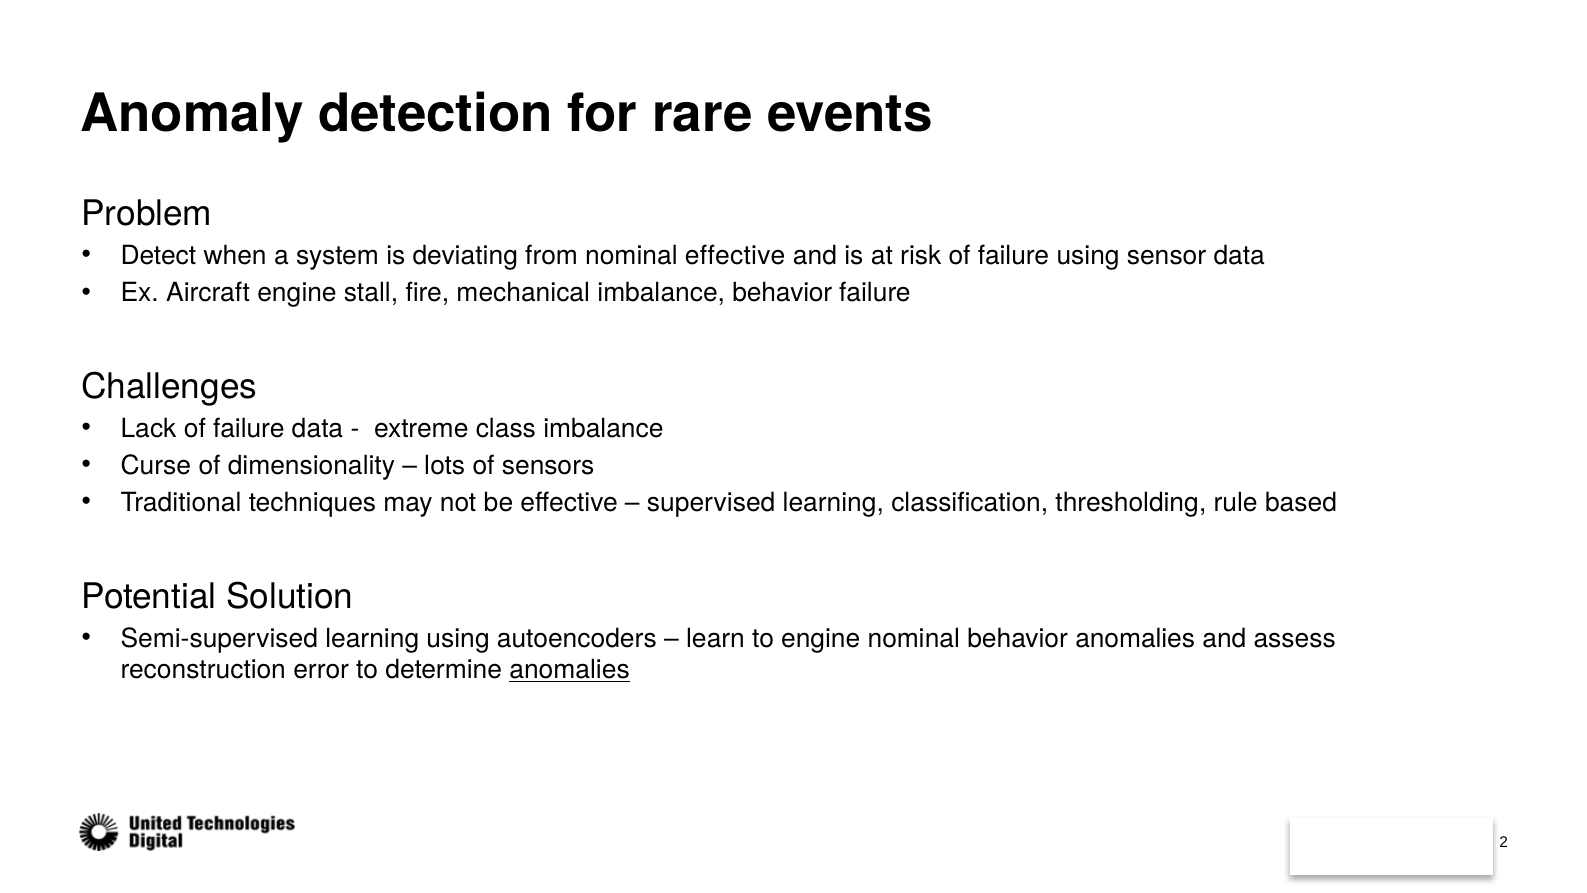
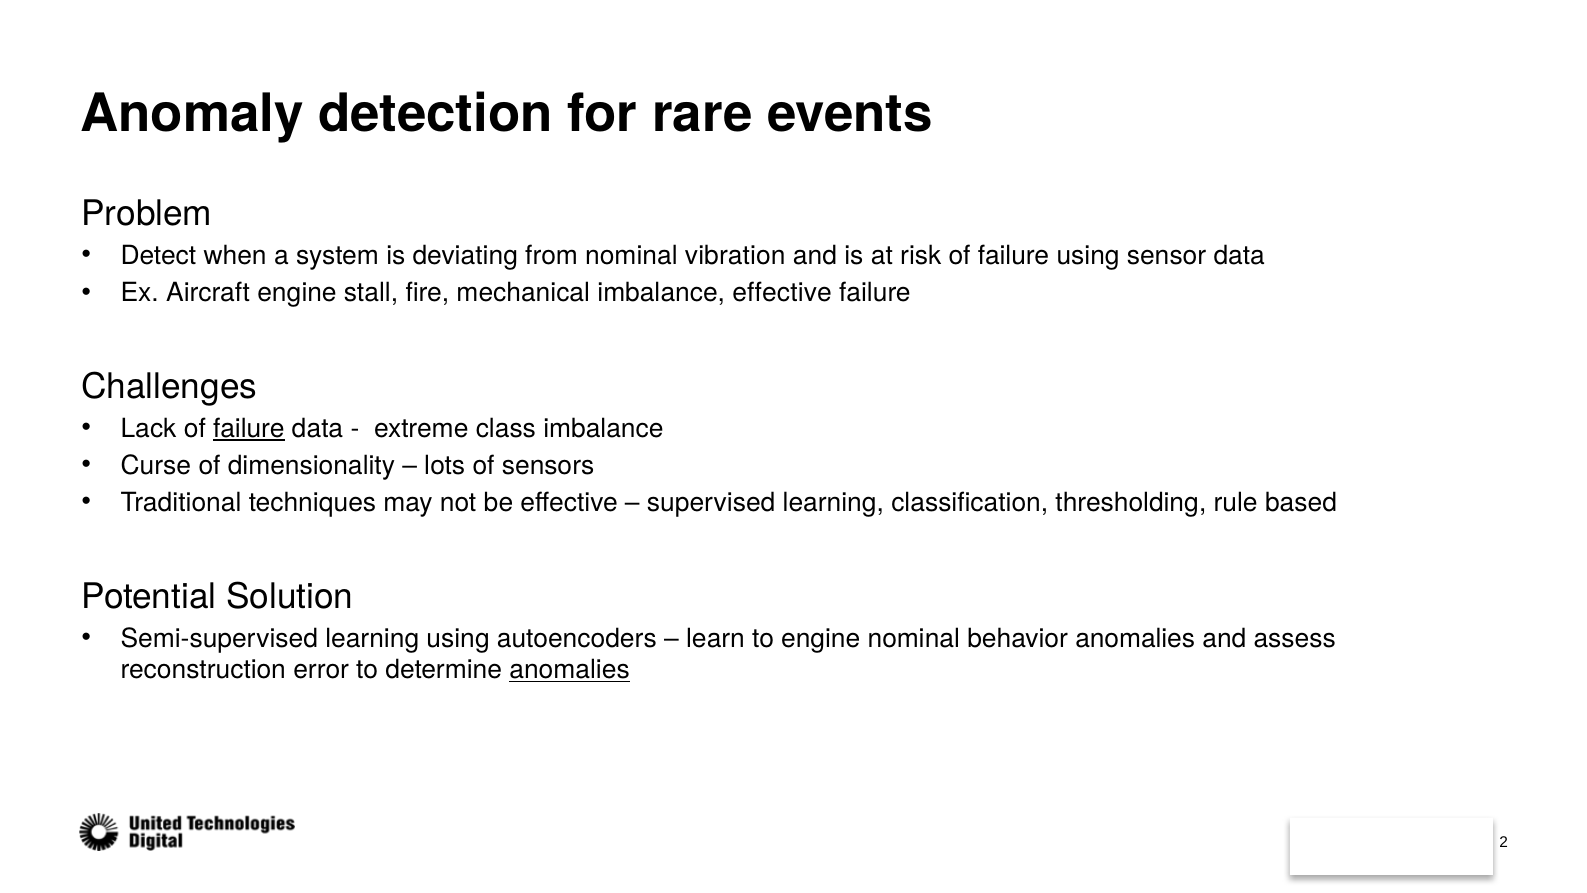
nominal effective: effective -> vibration (735, 256)
imbalance behavior: behavior -> effective (782, 293)
failure underline: none -> present (249, 428)
